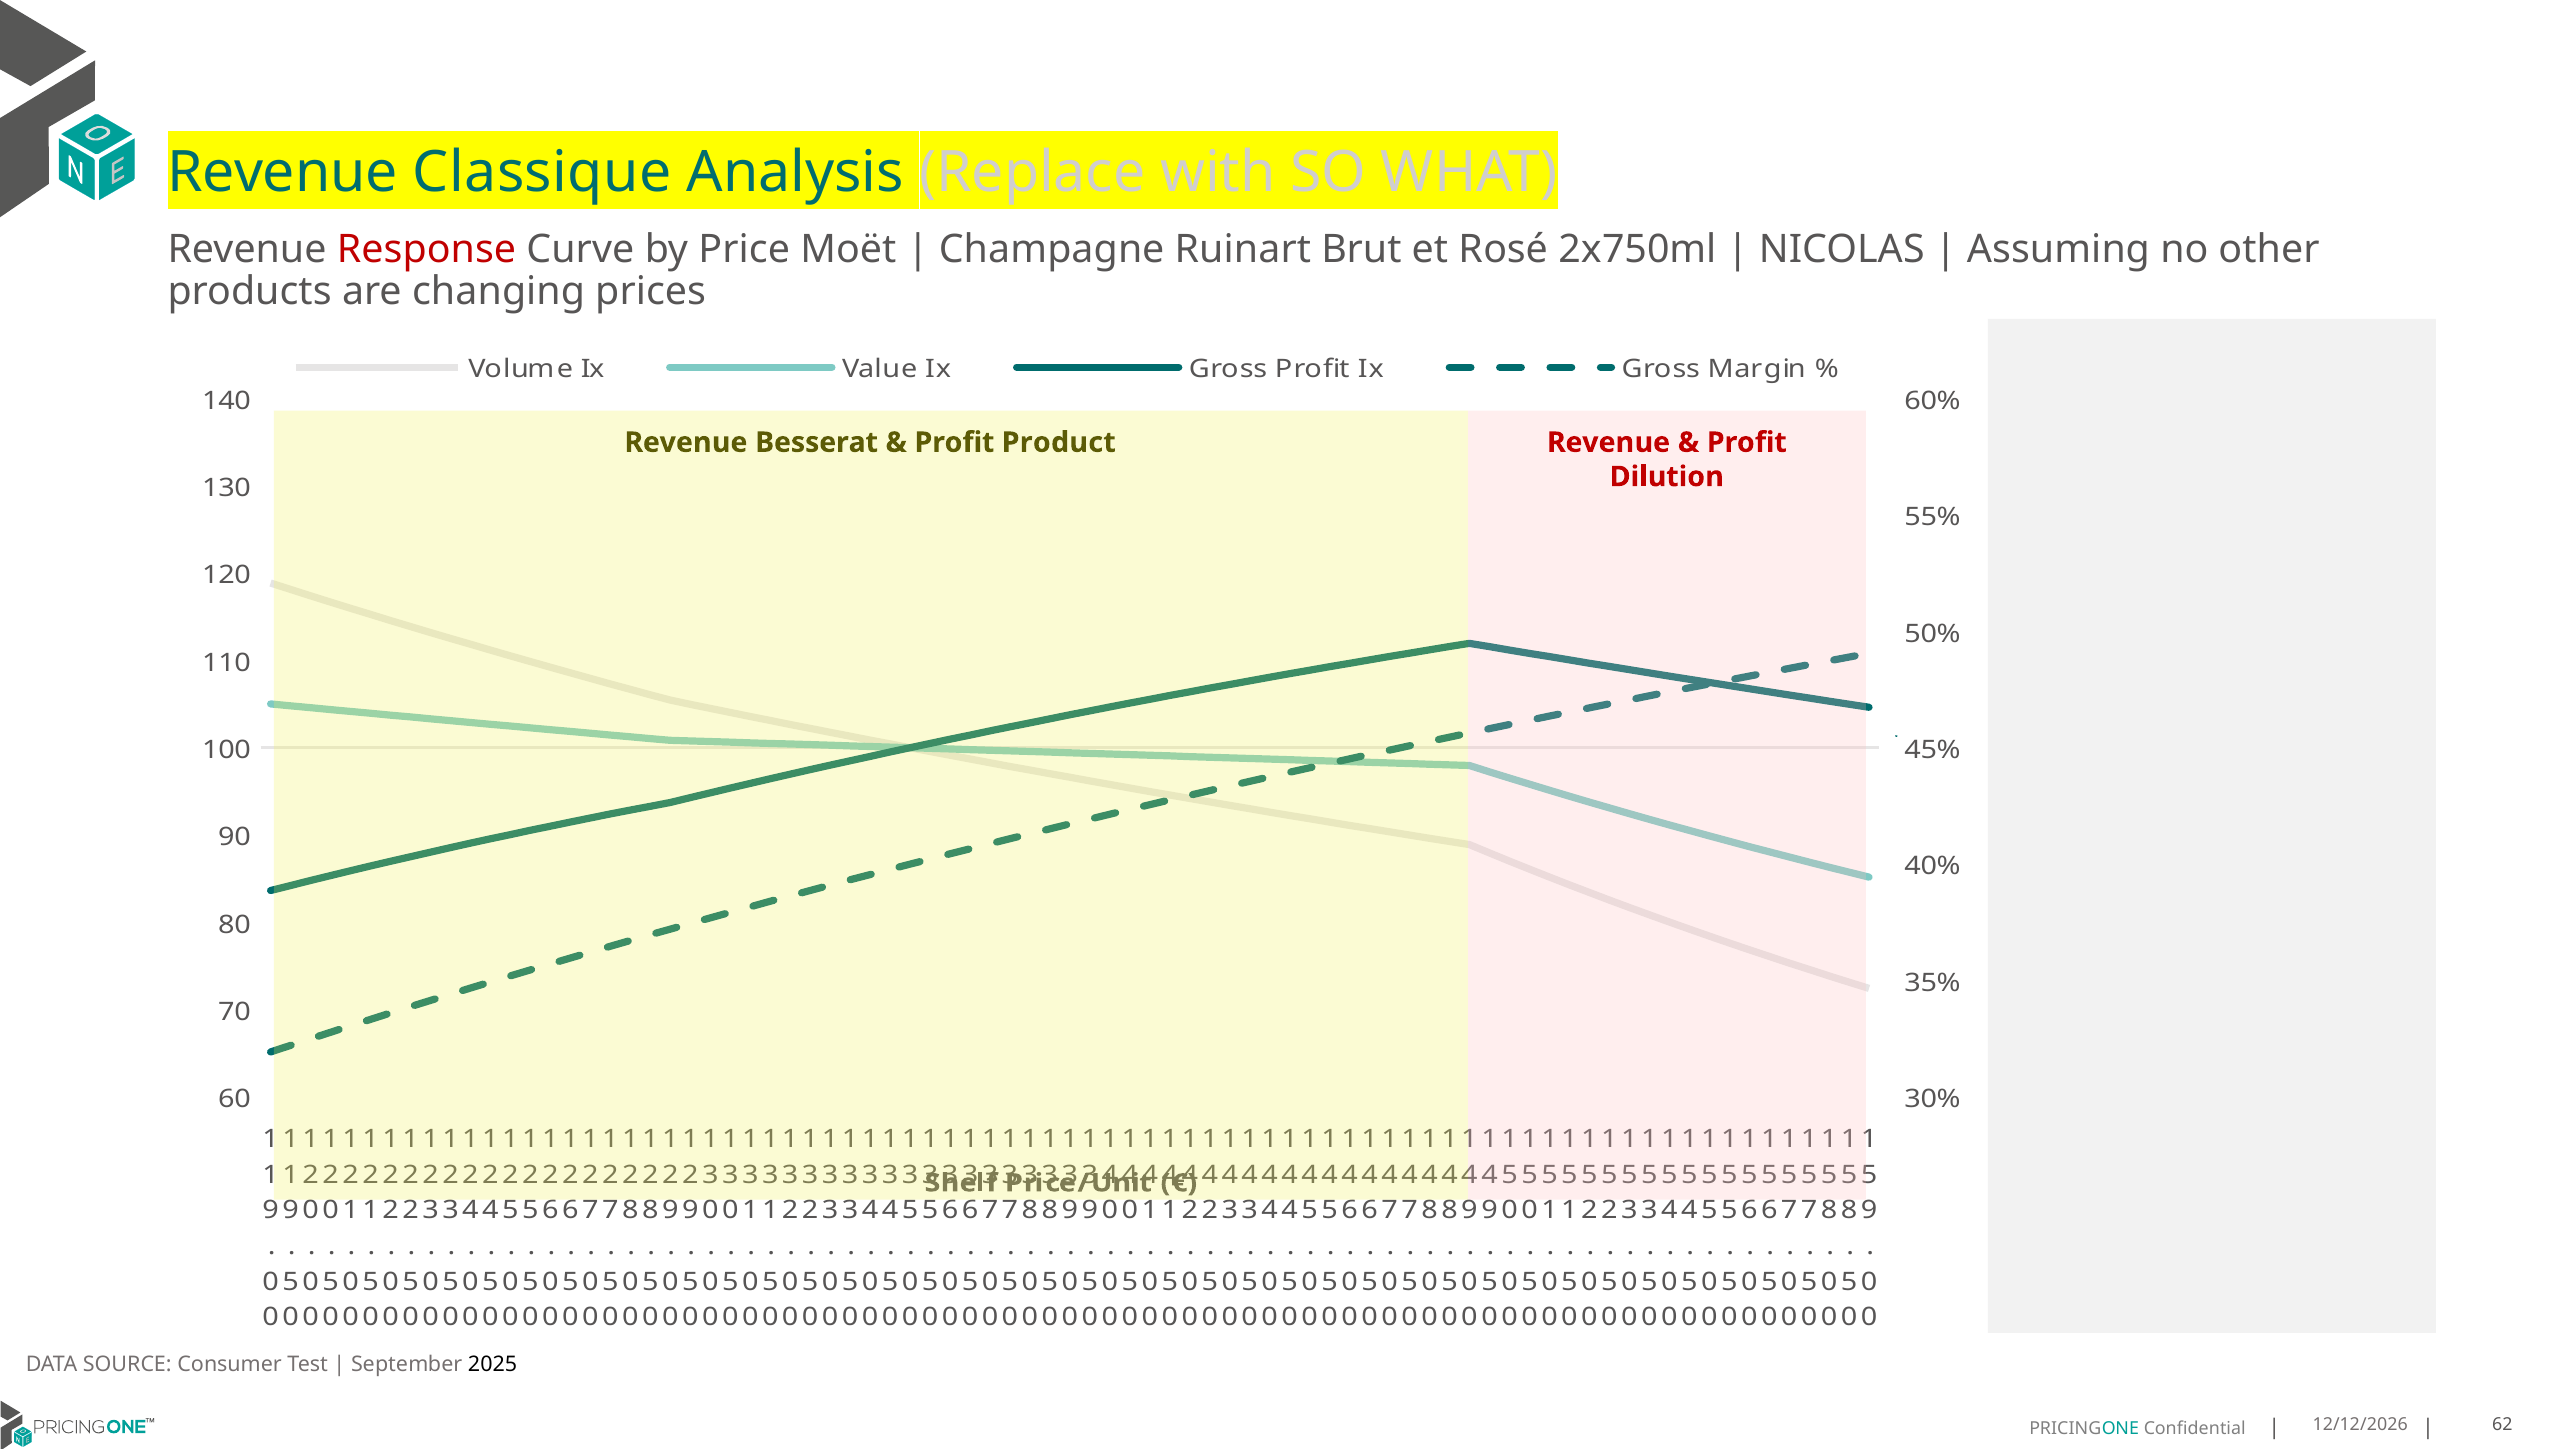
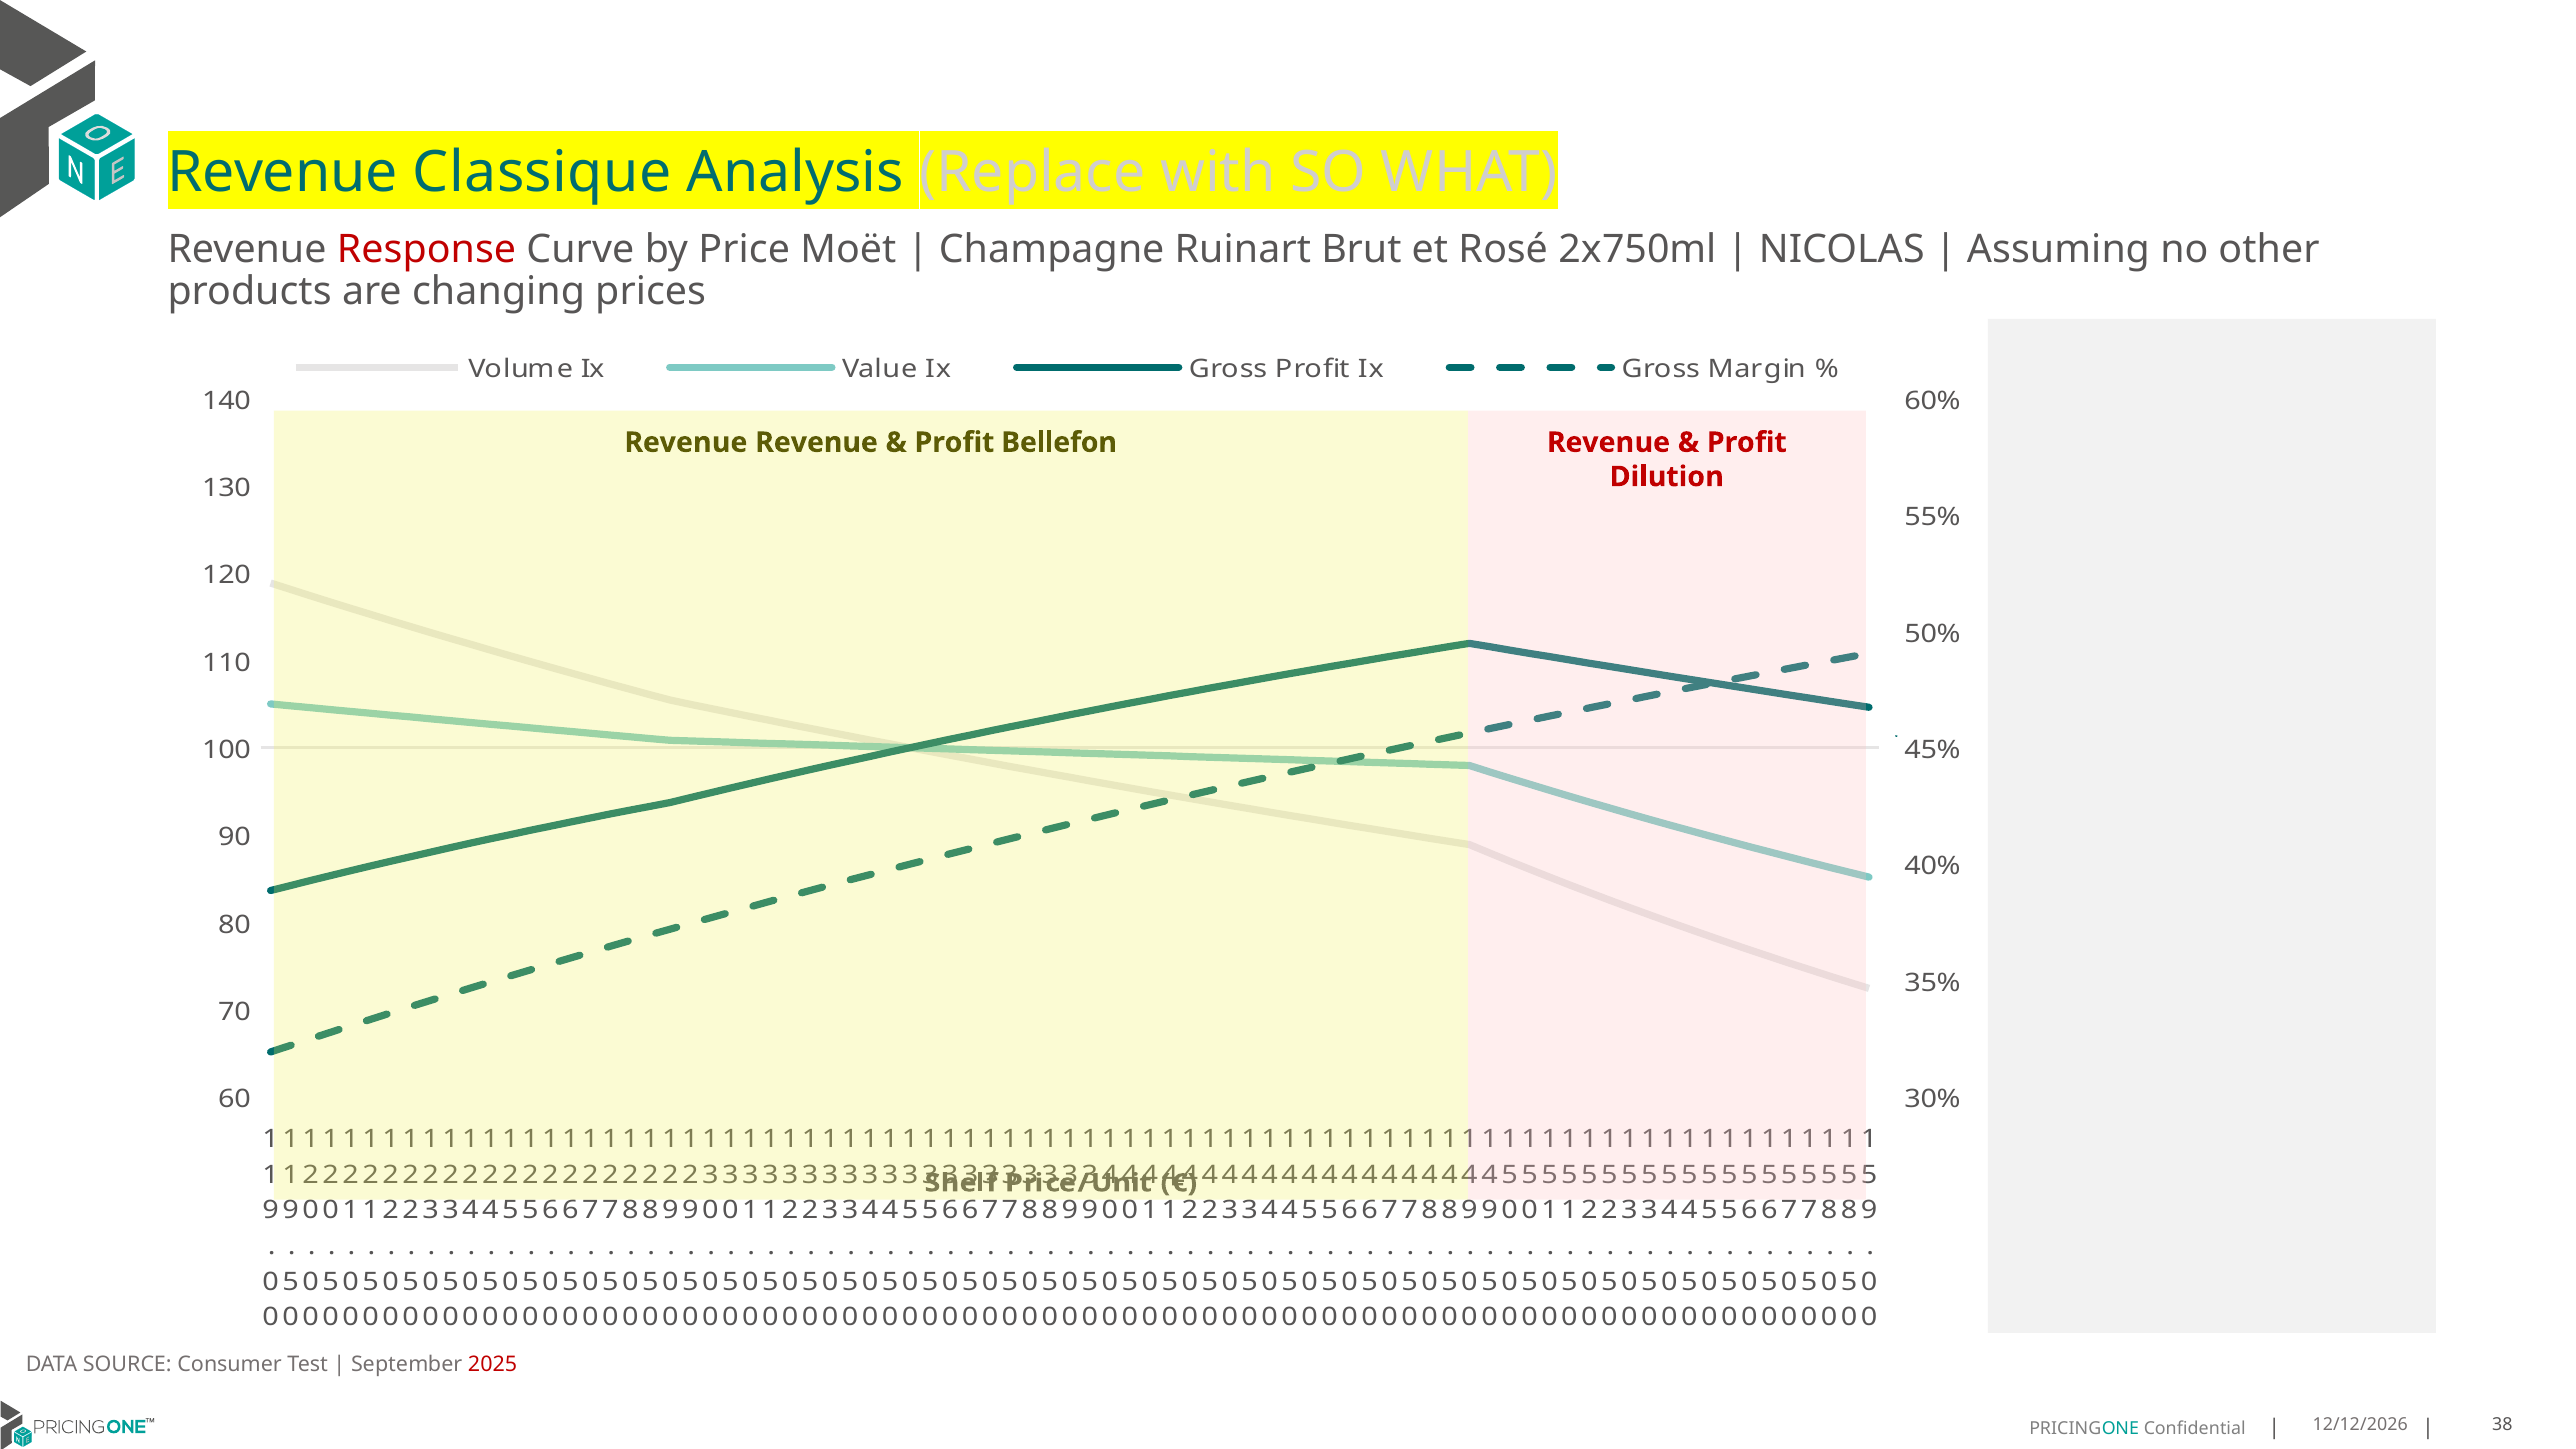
Revenue Besserat: Besserat -> Revenue (817, 442)
Product: Product -> Bellefon (1059, 442)
2025 colour: black -> red (493, 1365)
62: 62 -> 38 (2502, 1425)
